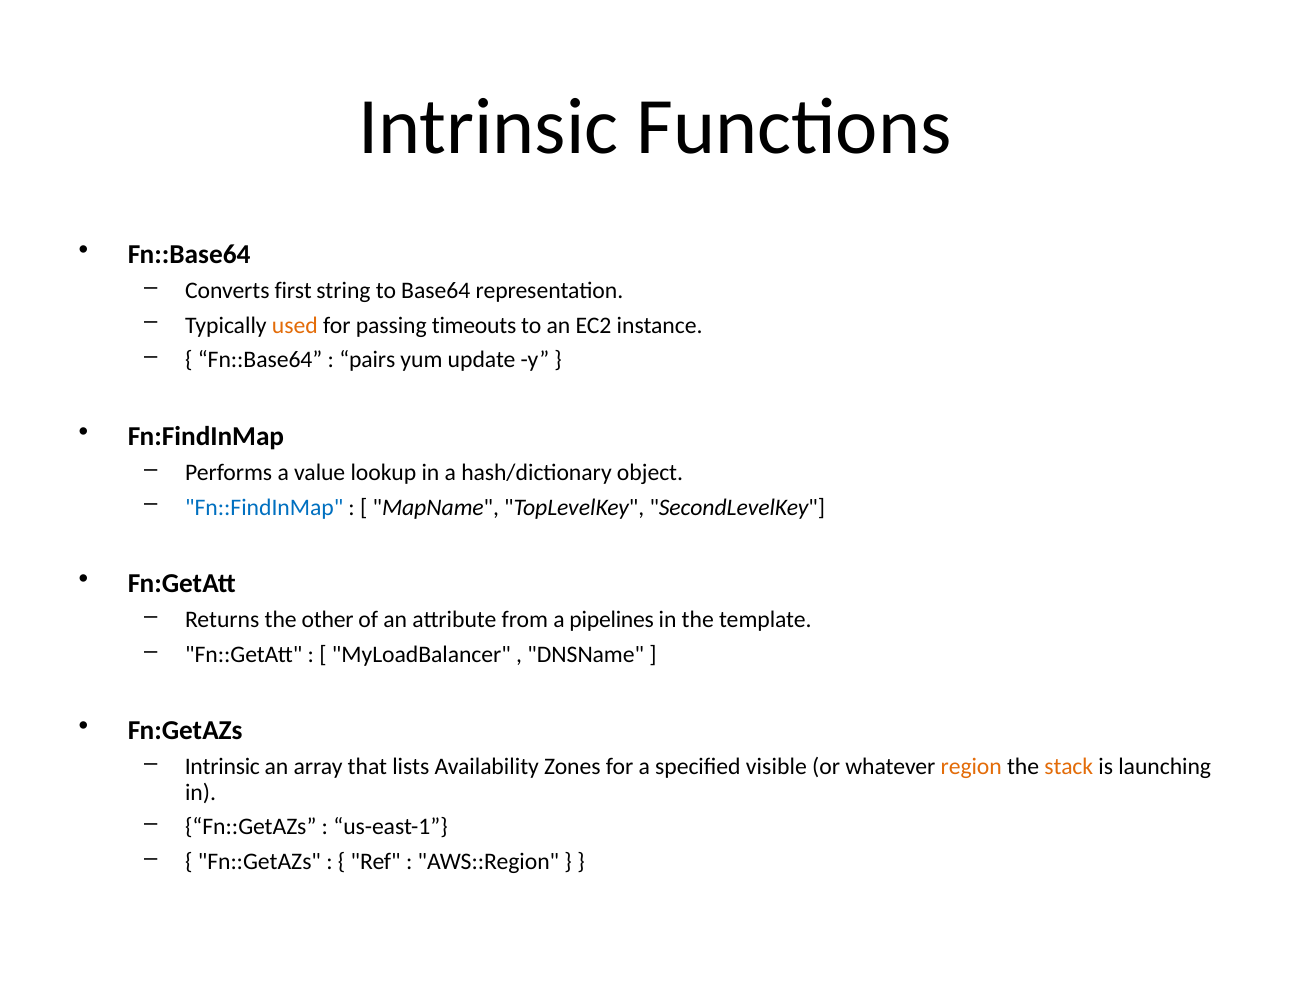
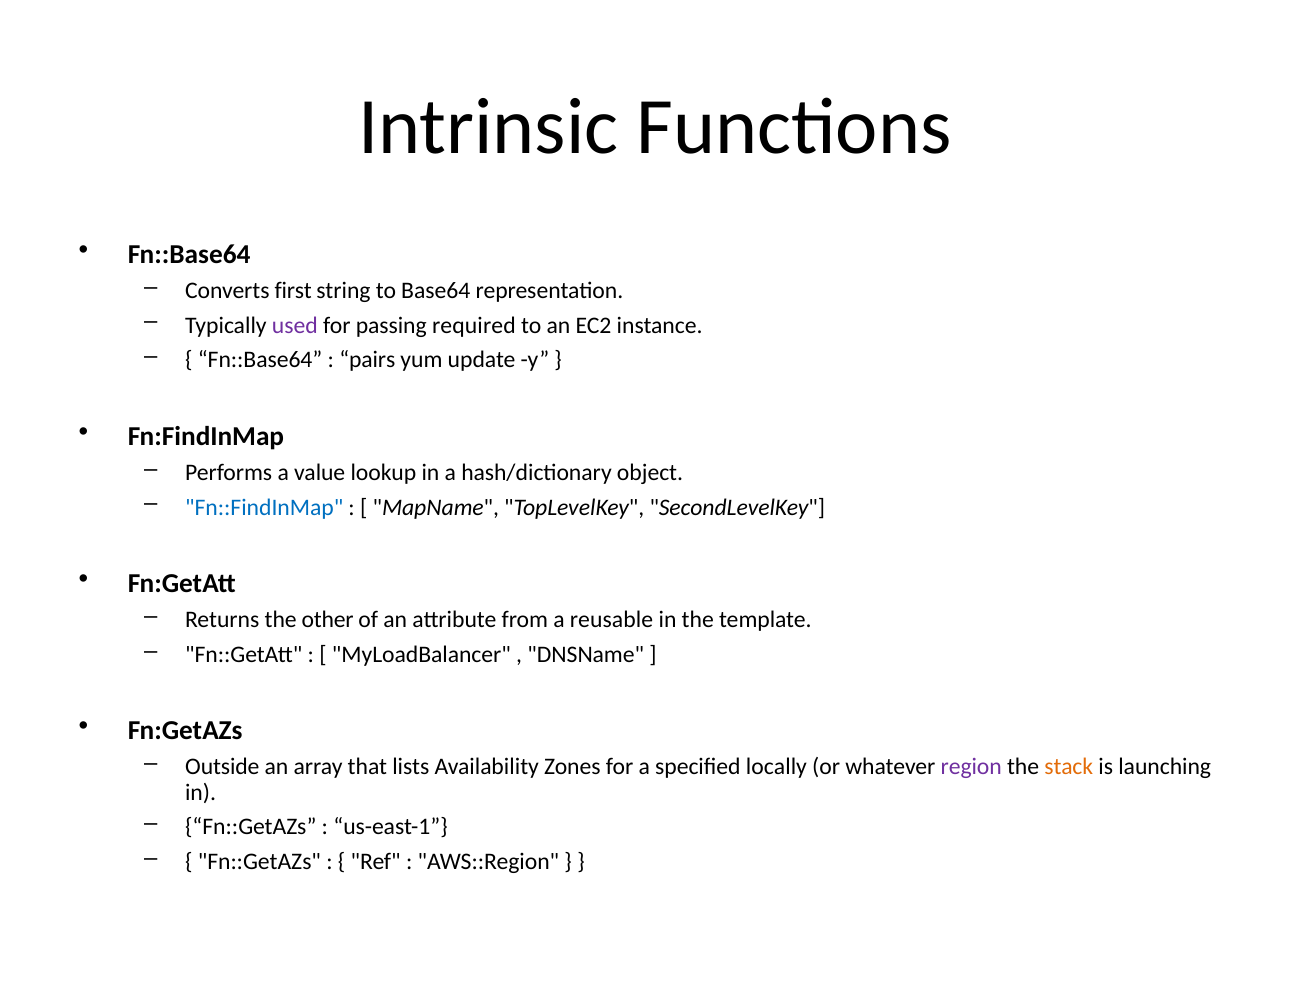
used colour: orange -> purple (295, 325)
timeouts: timeouts -> required (474, 325)
pipelines: pipelines -> reusable (612, 620)
Intrinsic: Intrinsic -> Outside (222, 767)
visible: visible -> locally (776, 767)
region colour: orange -> purple (971, 767)
